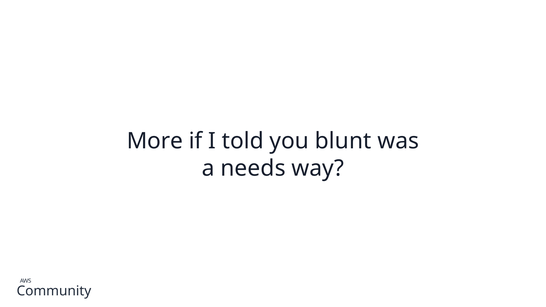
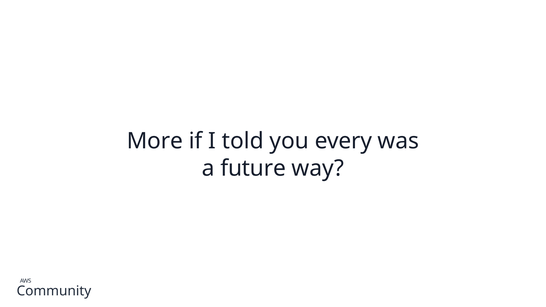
blunt: blunt -> every (343, 141)
needs: needs -> future (253, 168)
